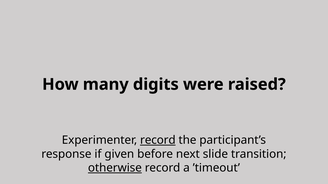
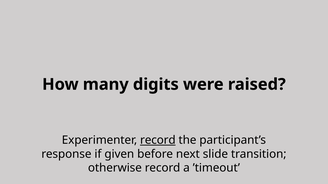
otherwise underline: present -> none (115, 168)
